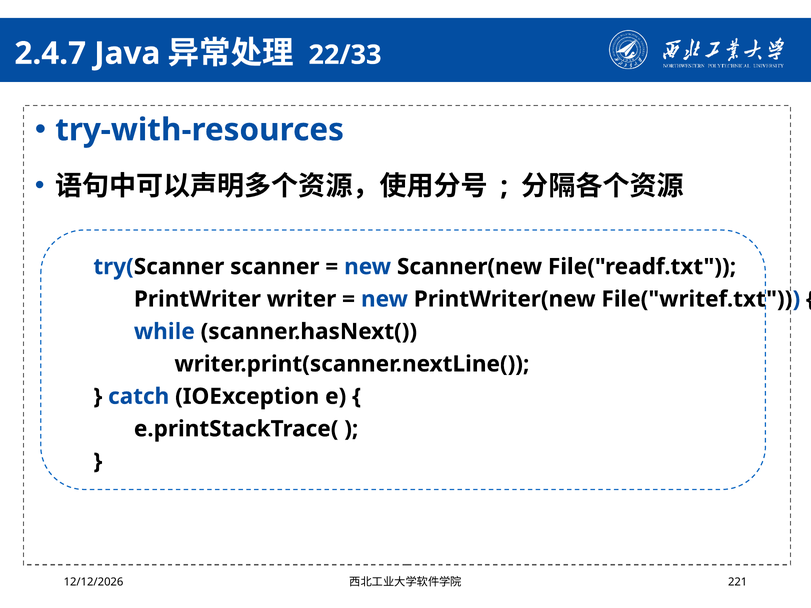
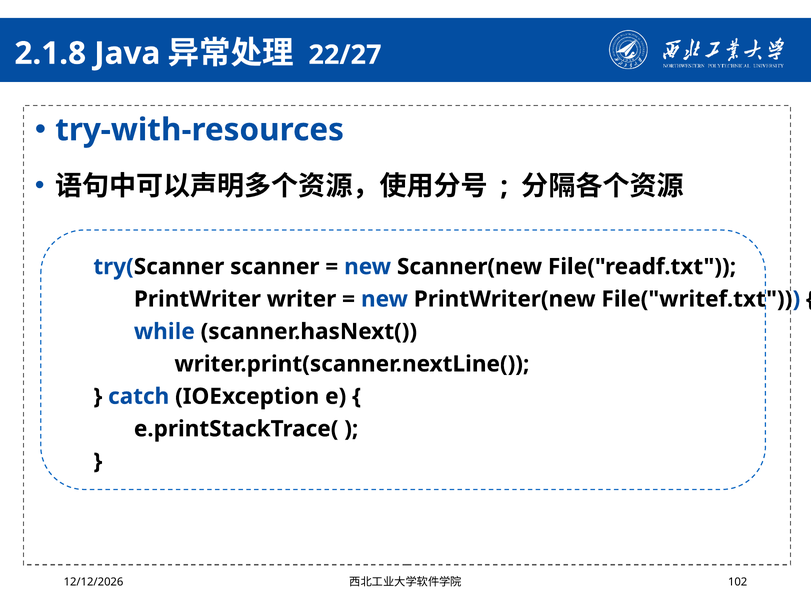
2.4.7: 2.4.7 -> 2.1.8 (50, 53)
22/33: 22/33 -> 22/27 (345, 55)
221: 221 -> 102 (738, 582)
